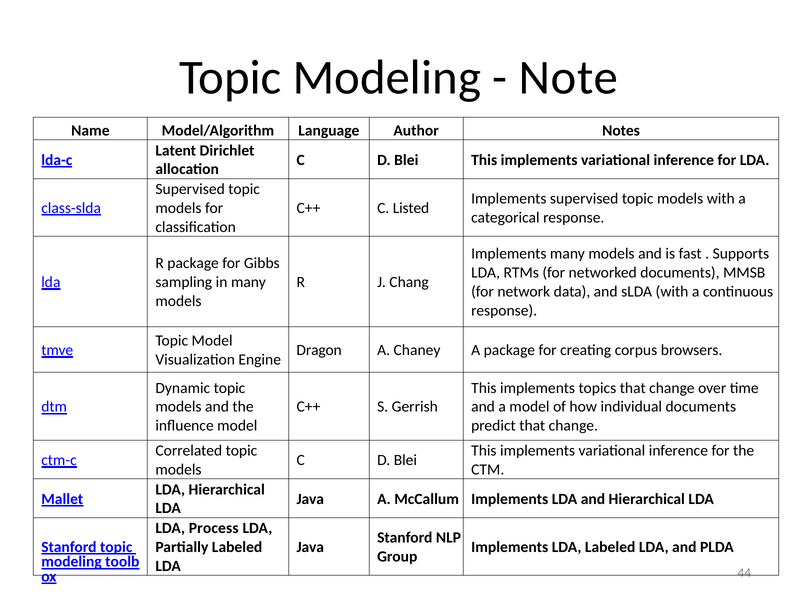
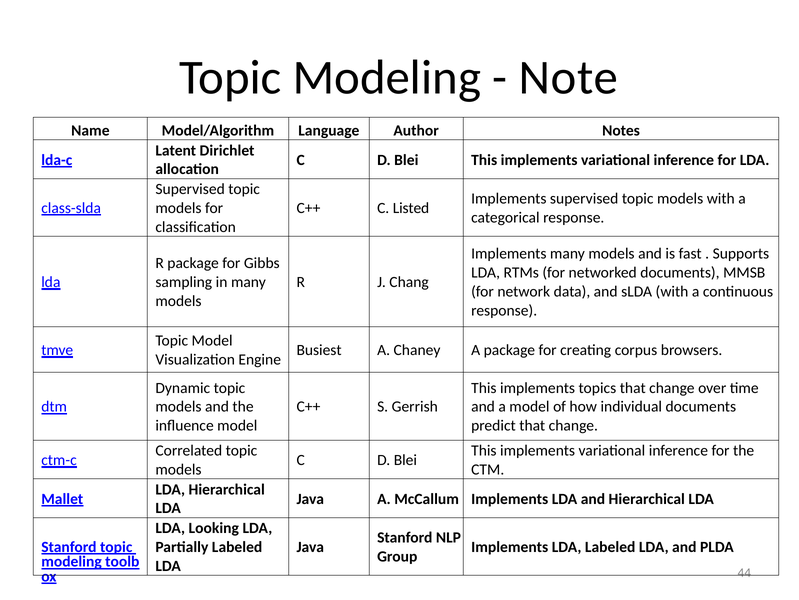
Dragon: Dragon -> Busiest (319, 350)
Process: Process -> Looking (214, 527)
